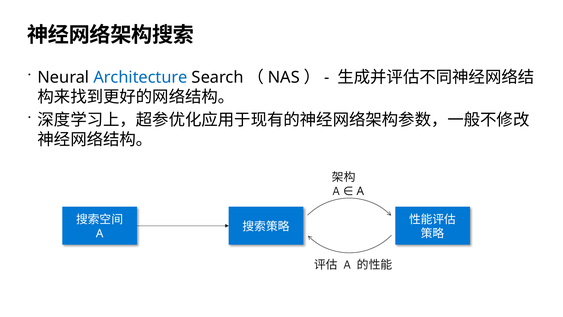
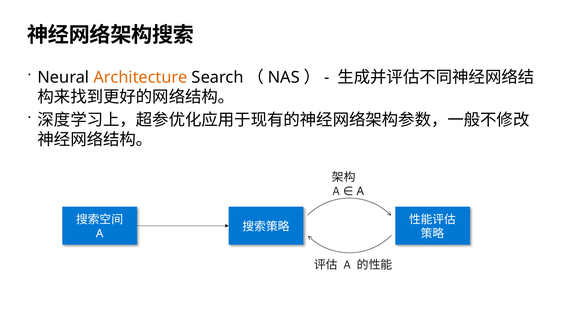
Architecture colour: blue -> orange (140, 77)
